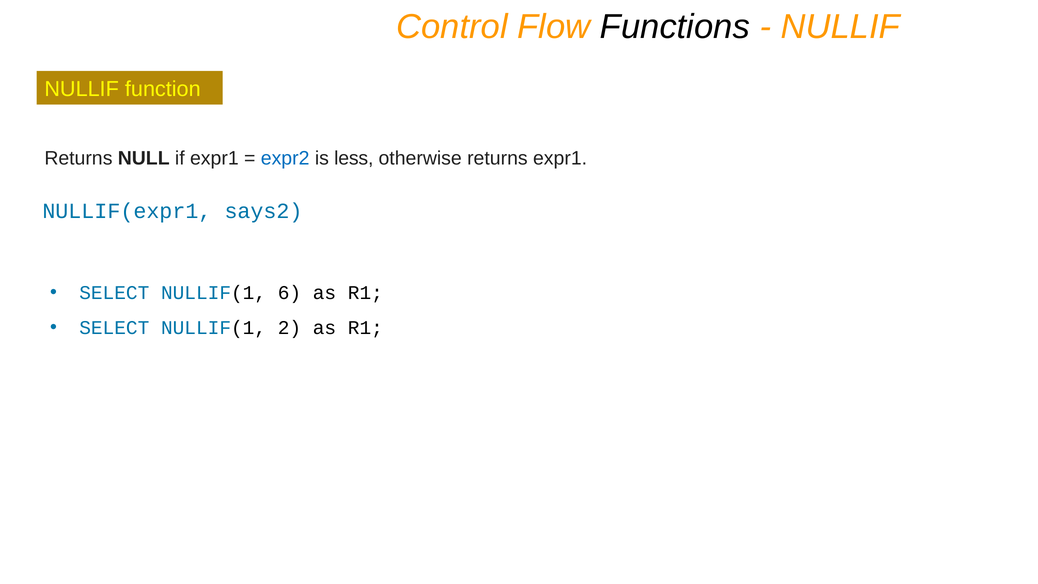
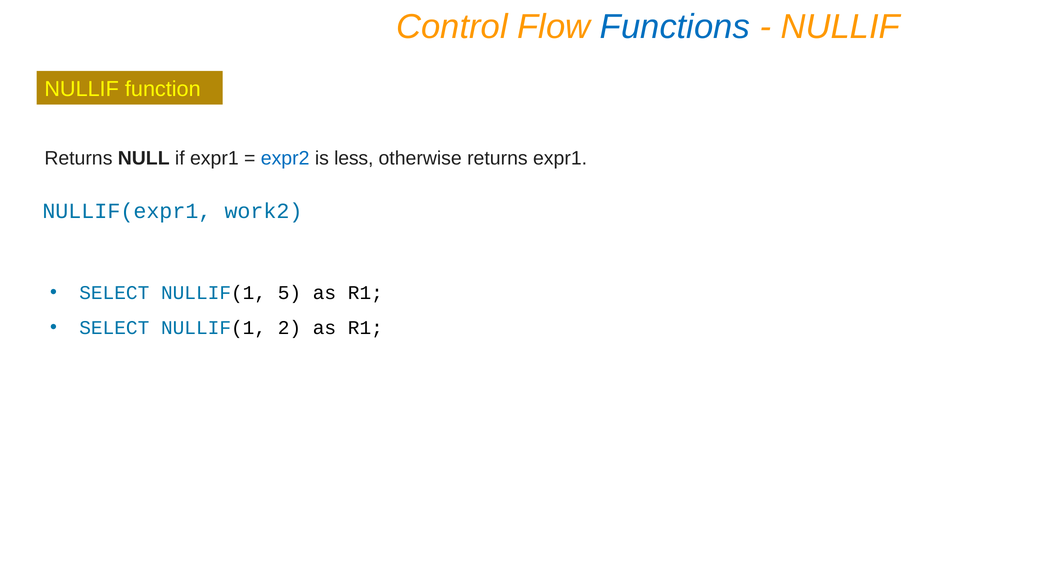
Functions colour: black -> blue (675, 27)
says2: says2 -> work2 (263, 211)
6: 6 -> 5 (289, 293)
